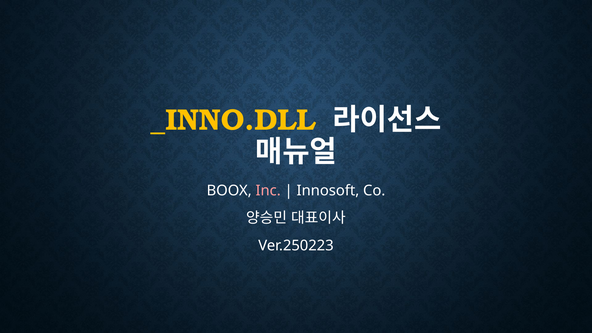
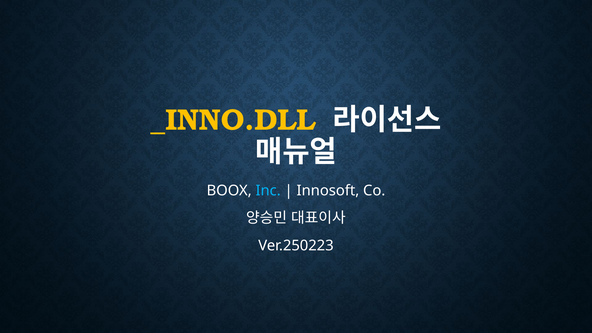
Inc colour: pink -> light blue (268, 191)
